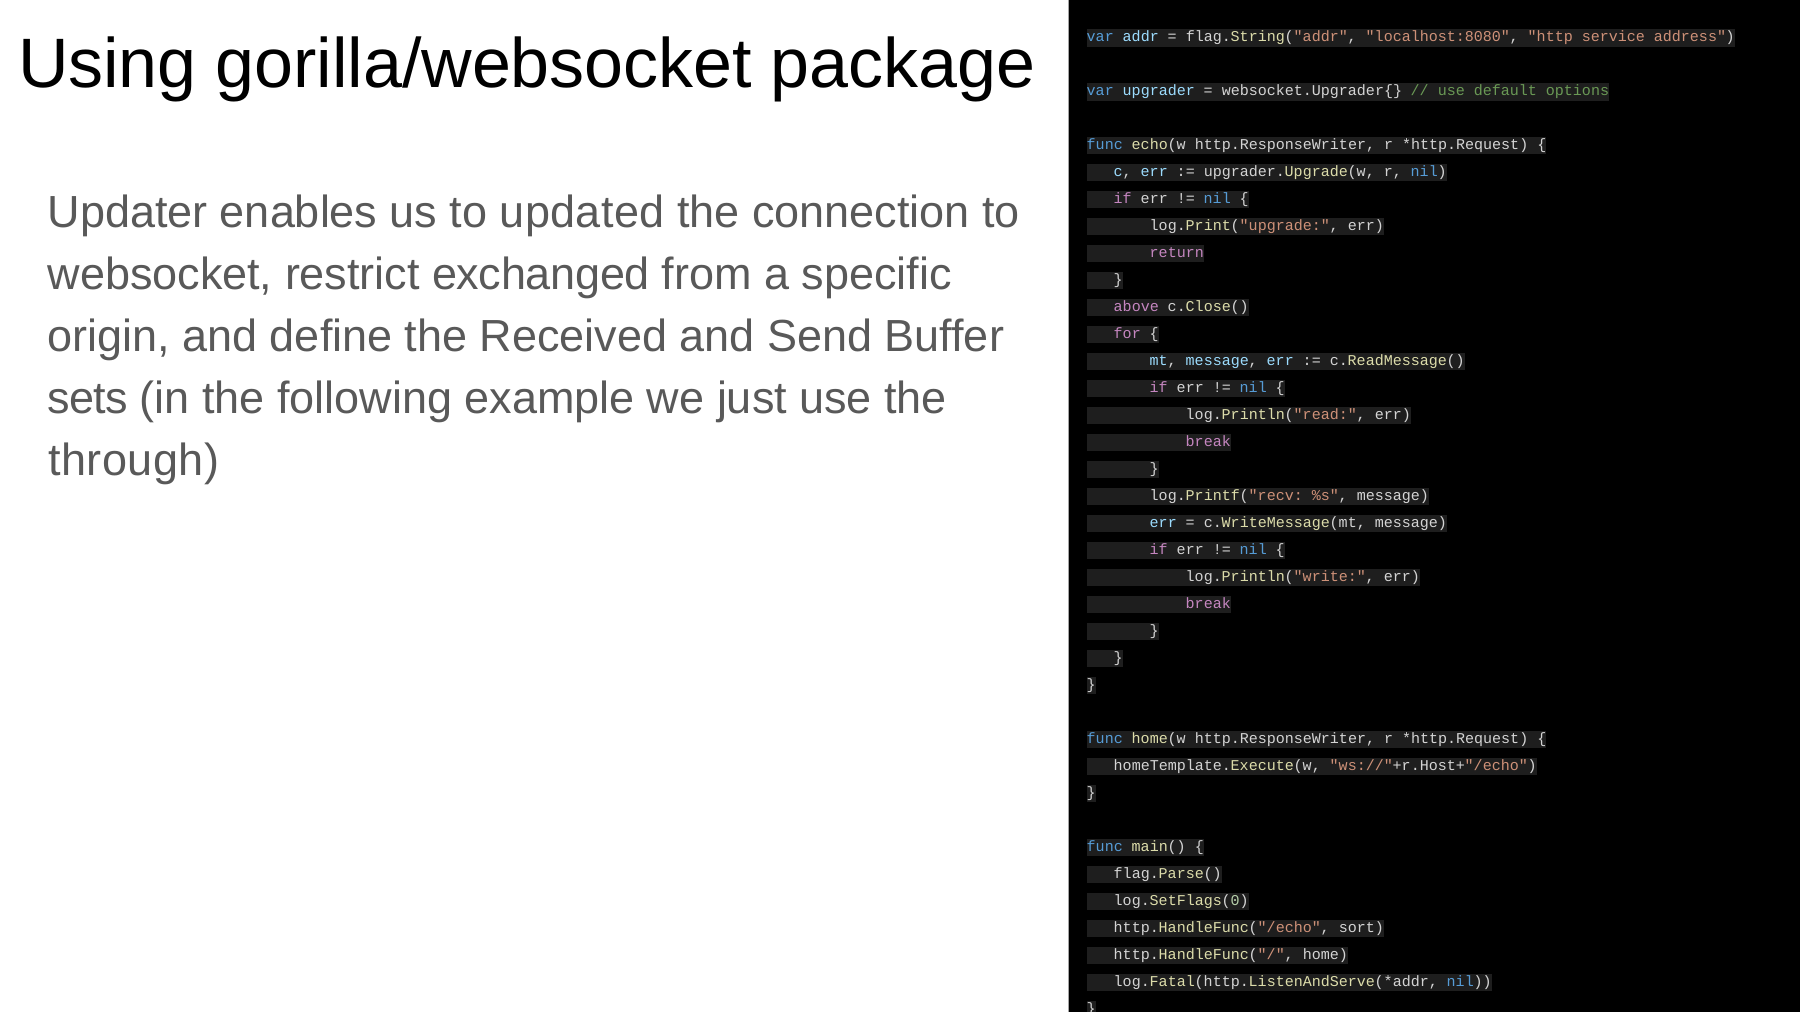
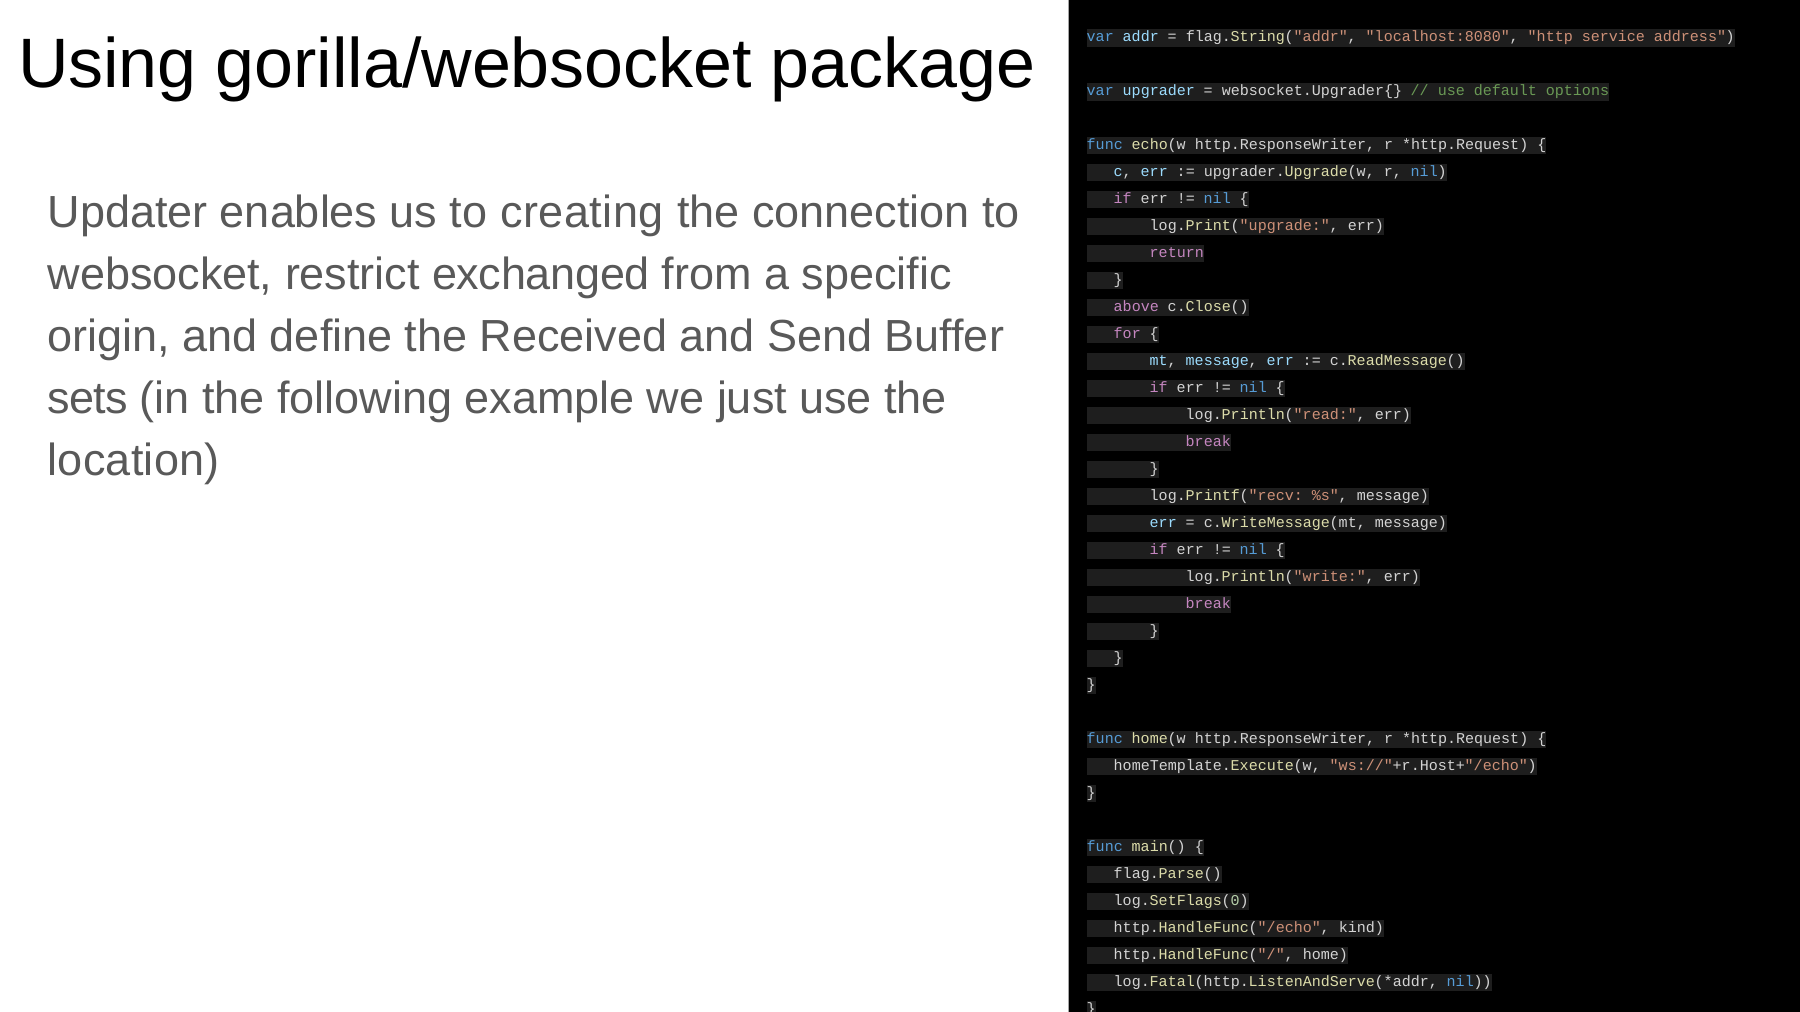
updated: updated -> creating (582, 212)
through: through -> location (134, 461)
sort: sort -> kind (1361, 928)
